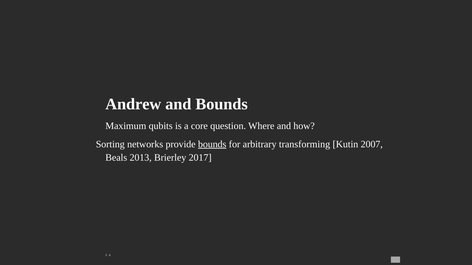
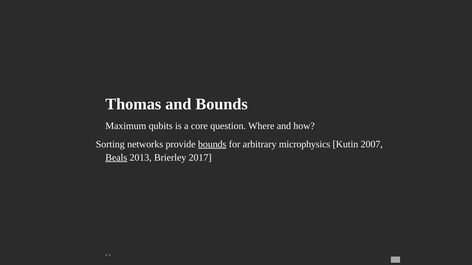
Andrew: Andrew -> Thomas (133, 104)
transforming: transforming -> microphysics (305, 144)
Beals underline: none -> present (116, 158)
